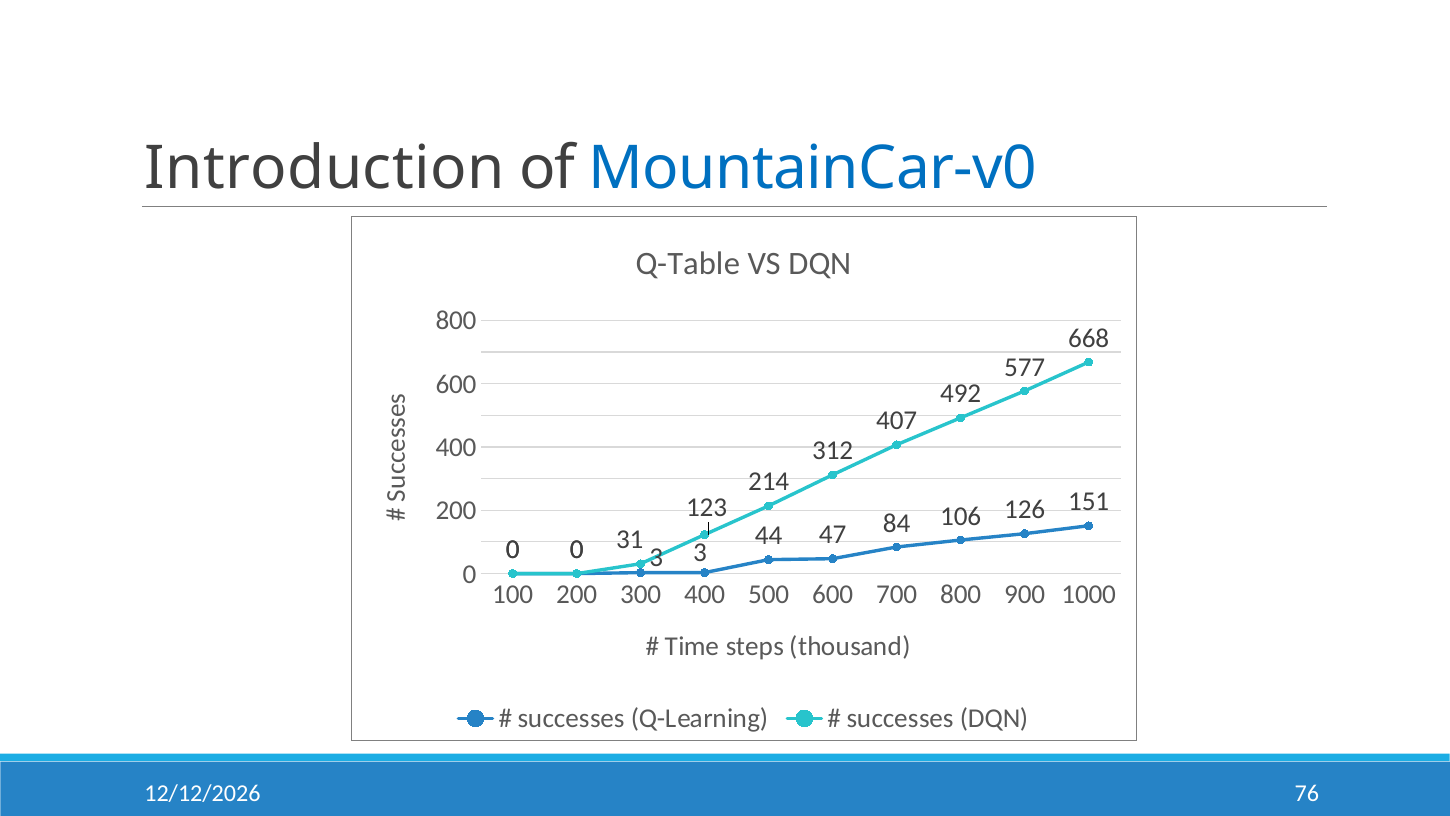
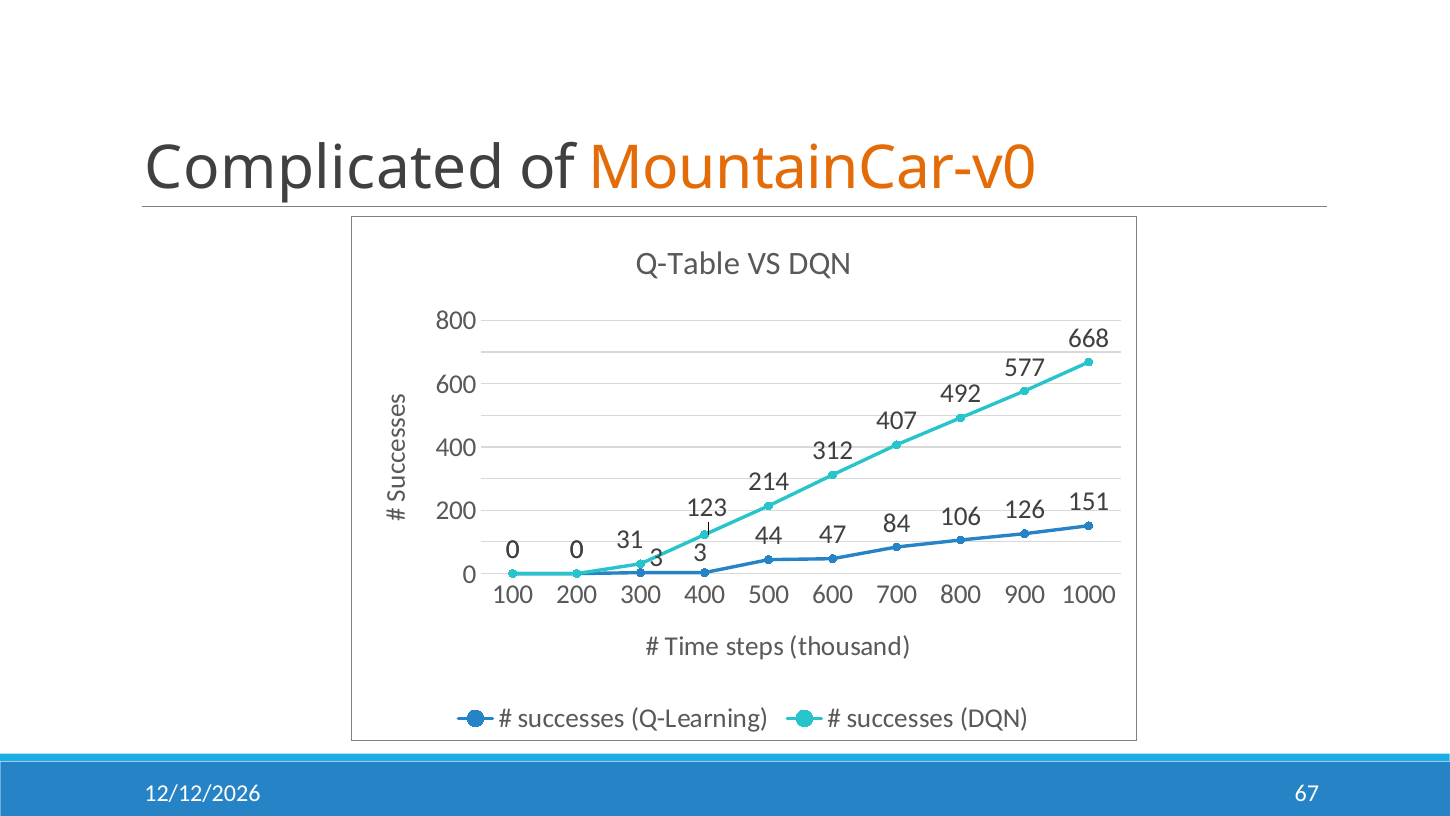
Introduction: Introduction -> Complicated (324, 169)
MountainCar-v0 colour: blue -> orange (813, 169)
76: 76 -> 67 (1307, 793)
